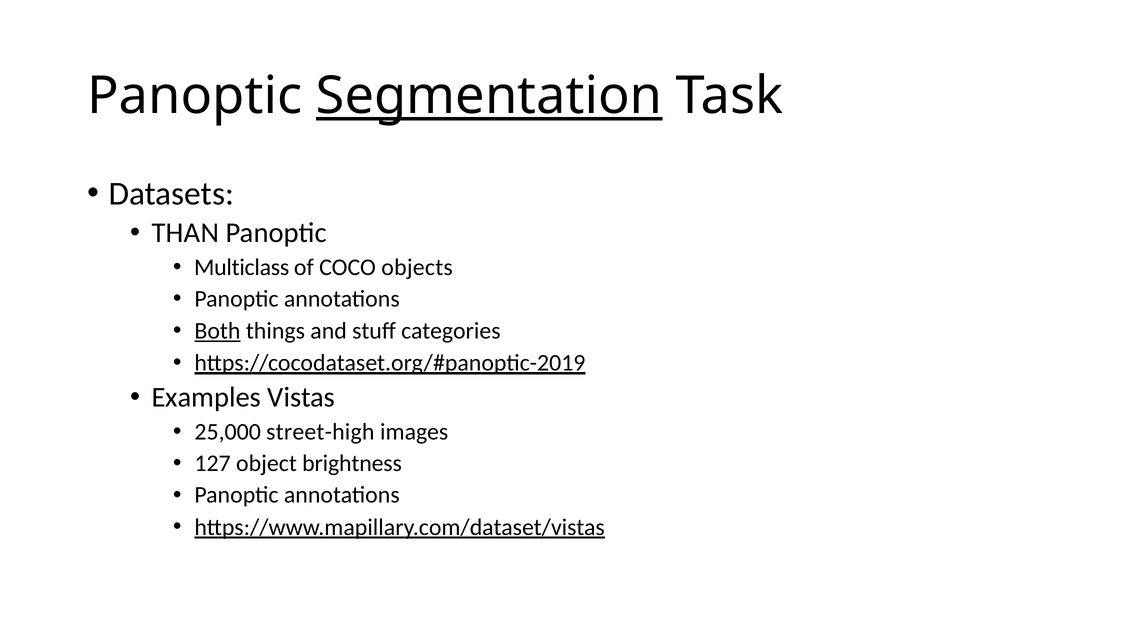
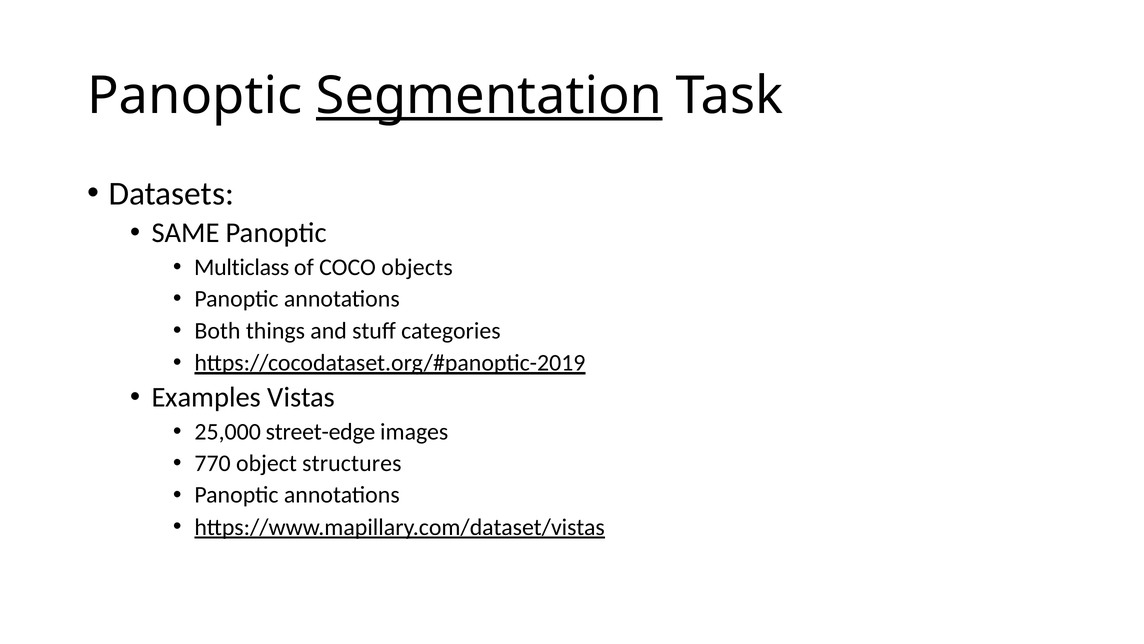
THAN: THAN -> SAME (186, 233)
Both underline: present -> none (217, 331)
street-high: street-high -> street-edge (321, 431)
127: 127 -> 770 (213, 463)
brightness: brightness -> structures (352, 463)
